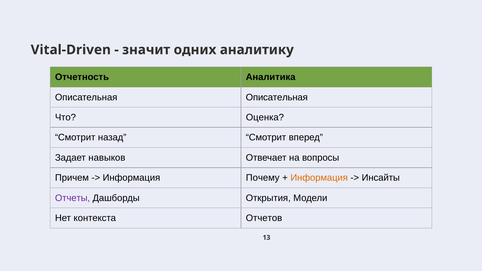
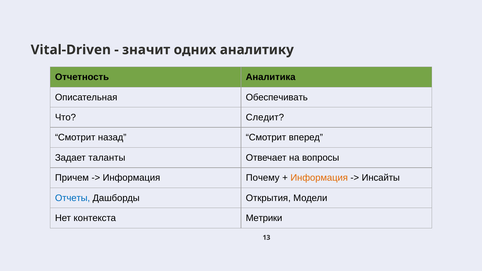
Описательная Описательная: Описательная -> Обеспечивать (277, 97)
Оценка: Оценка -> Следит (265, 117)
навыков: навыков -> таланты (107, 158)
Отчеты colour: purple -> blue (73, 198)
Отчетов: Отчетов -> Метрики (264, 218)
